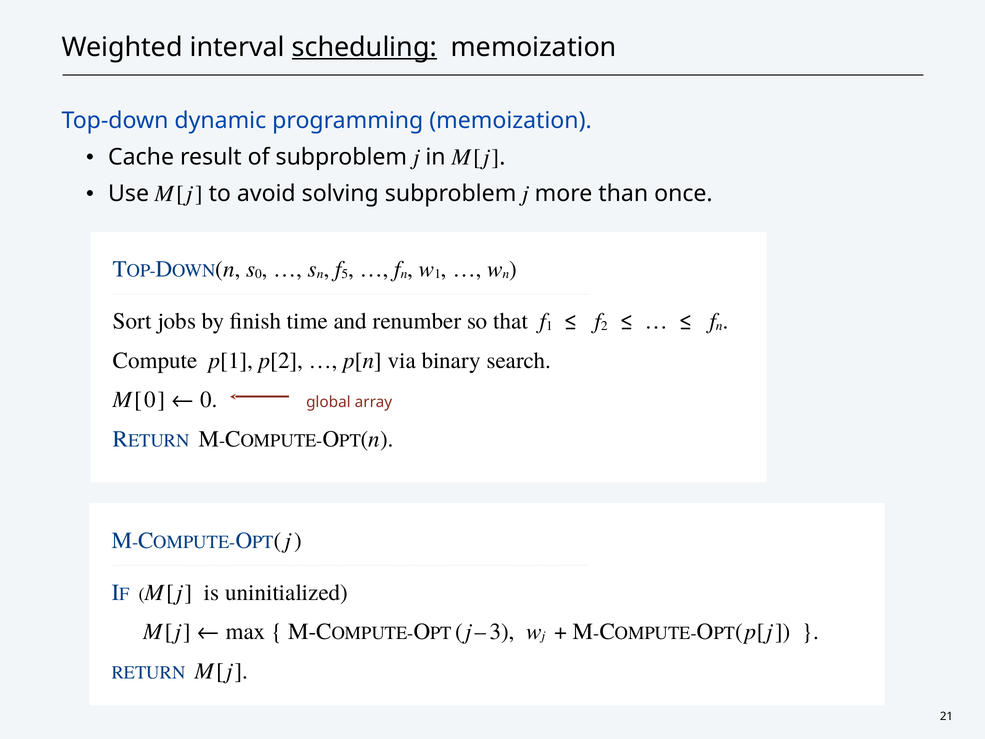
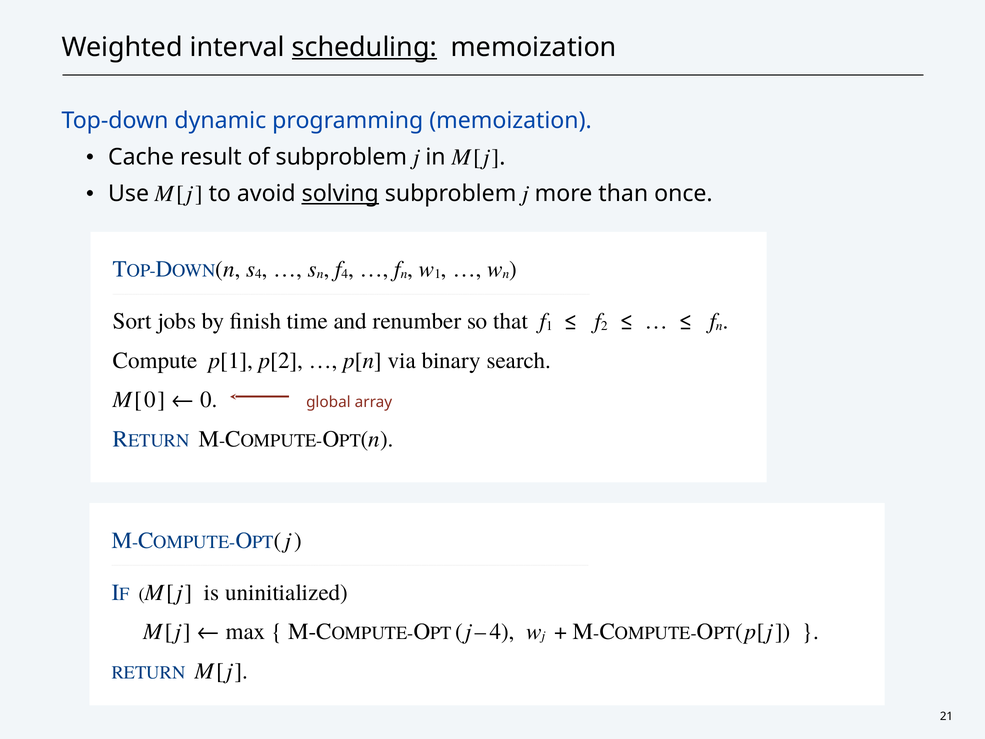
solving underline: none -> present (340, 194)
0: 0 -> 4 (258, 274)
5: 5 -> 4 (345, 274)
3: 3 -> 4 (502, 631)
